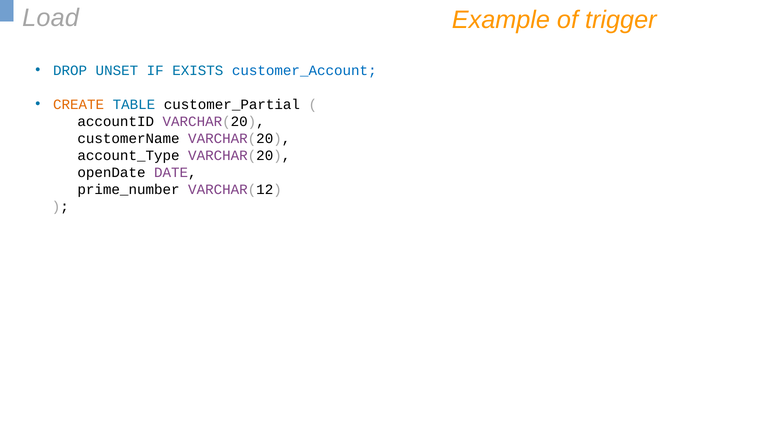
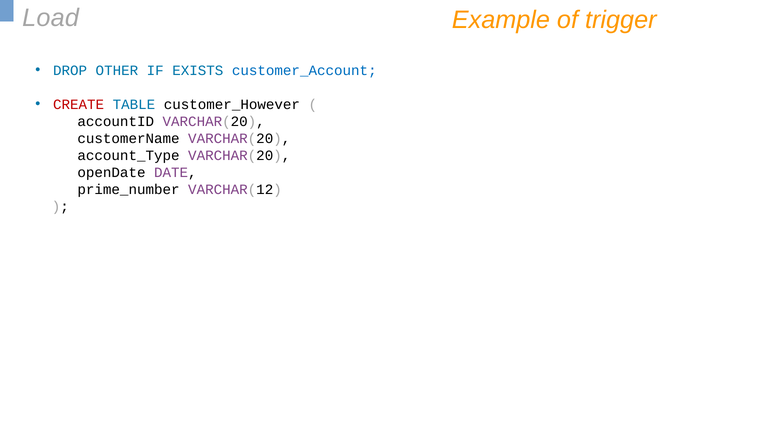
UNSET: UNSET -> OTHER (117, 70)
CREATE colour: orange -> red (79, 104)
customer_Partial: customer_Partial -> customer_However (232, 104)
